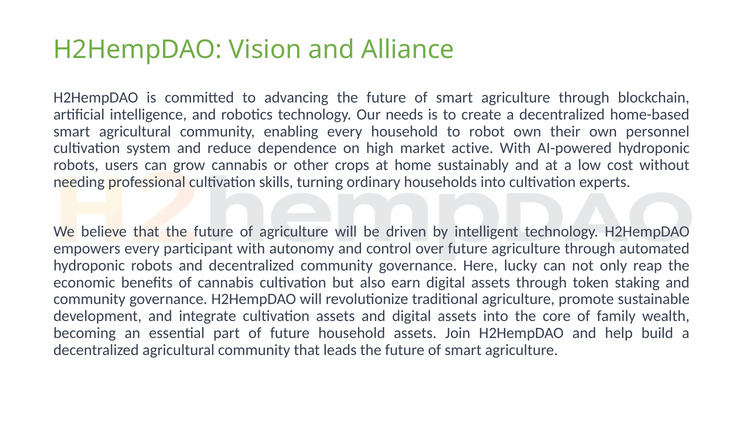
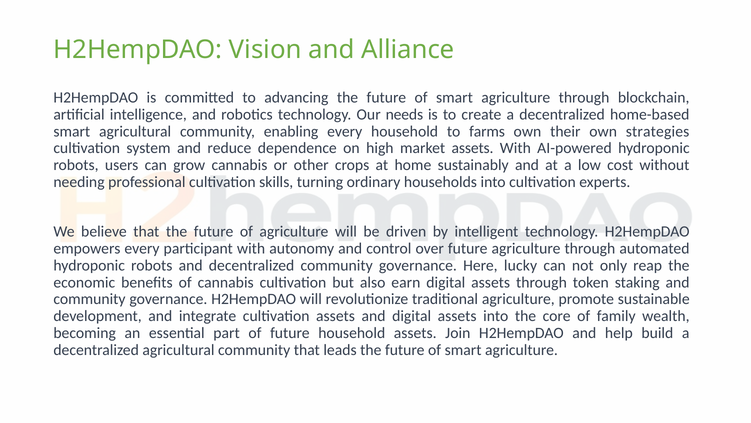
robot: robot -> farms (487, 131)
personnel: personnel -> strategies (658, 131)
market active: active -> assets (473, 148)
